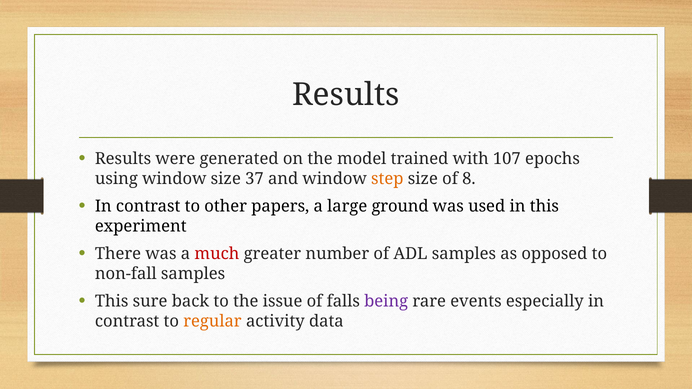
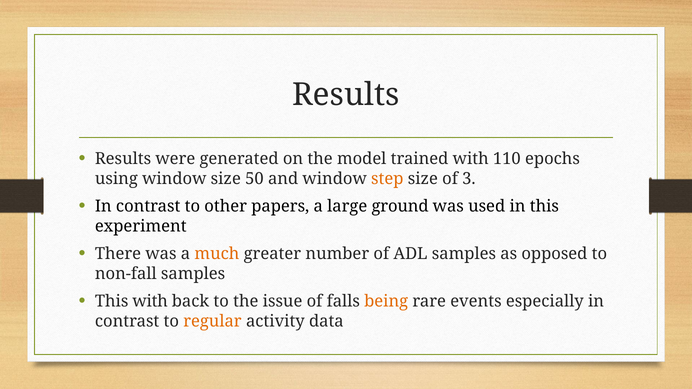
107: 107 -> 110 (507, 159)
37: 37 -> 50 (254, 179)
8: 8 -> 3 (469, 179)
much colour: red -> orange (217, 254)
This sure: sure -> with (150, 301)
being colour: purple -> orange (386, 301)
